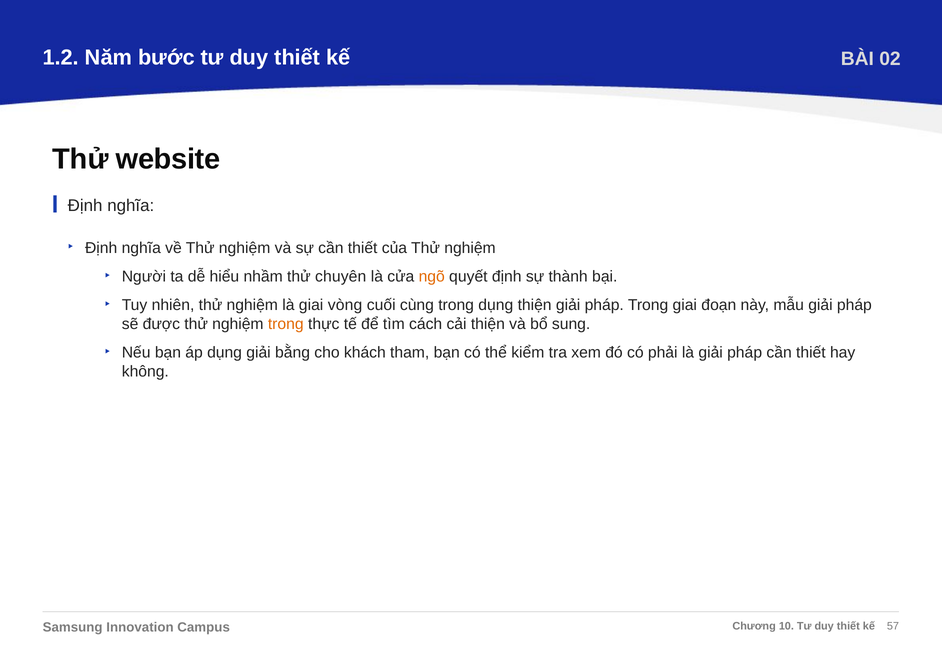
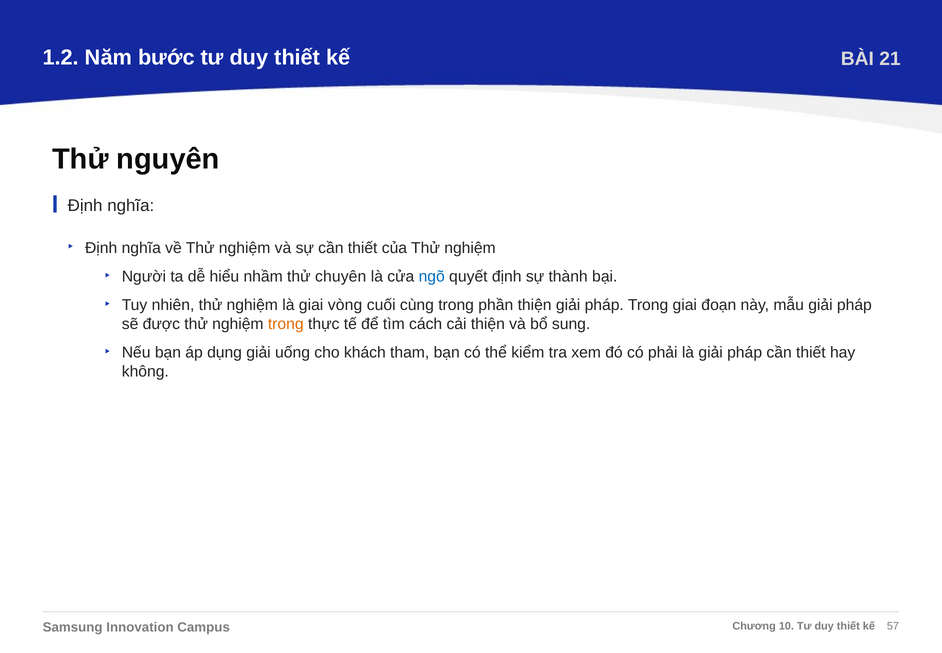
02: 02 -> 21 (890, 59)
website: website -> nguyên (168, 159)
ngõ colour: orange -> blue (432, 276)
trong dụng: dụng -> phần (496, 305)
bằng: bằng -> uống (293, 352)
